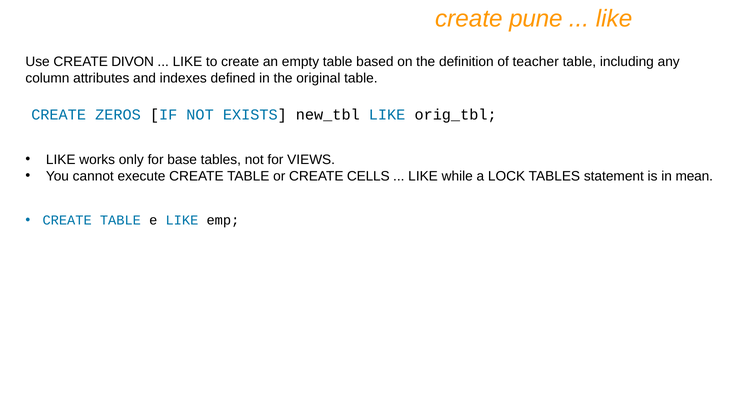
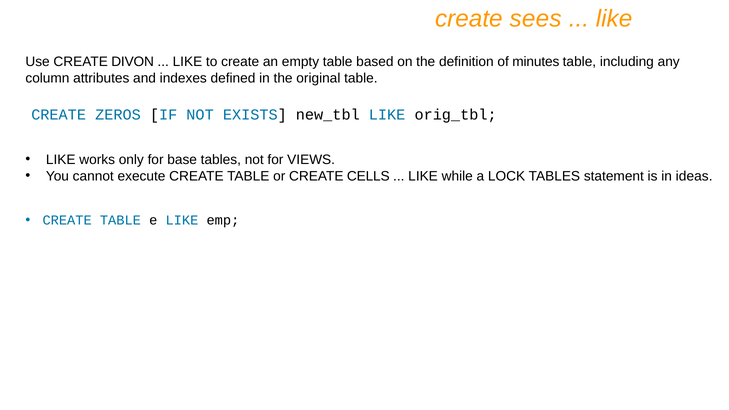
pune: pune -> sees (536, 19)
teacher: teacher -> minutes (536, 62)
mean: mean -> ideas (694, 176)
